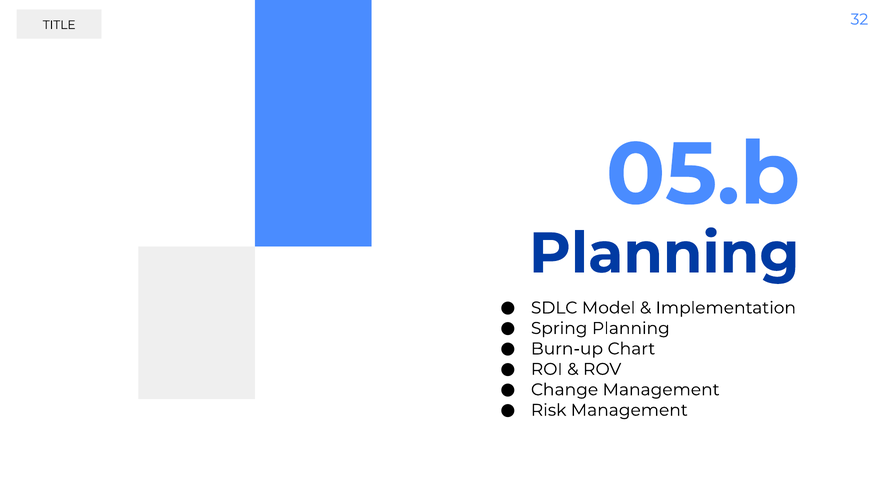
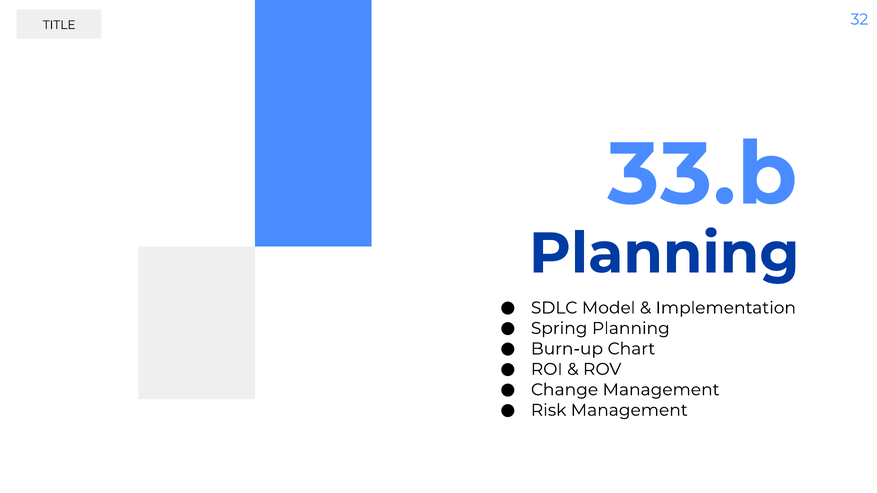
05.b: 05.b -> 33.b (702, 175)
